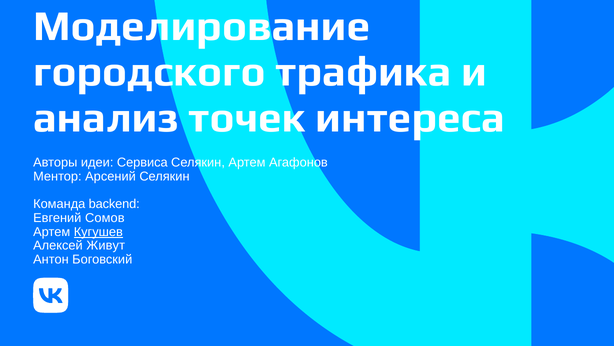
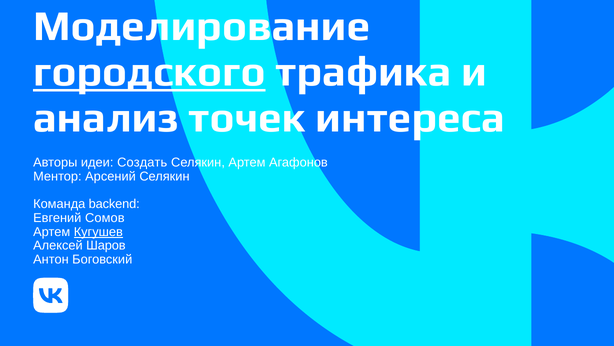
городского underline: none -> present (149, 72)
Сервиса: Сервиса -> Создать (142, 162)
Живут: Живут -> Шаров (106, 245)
